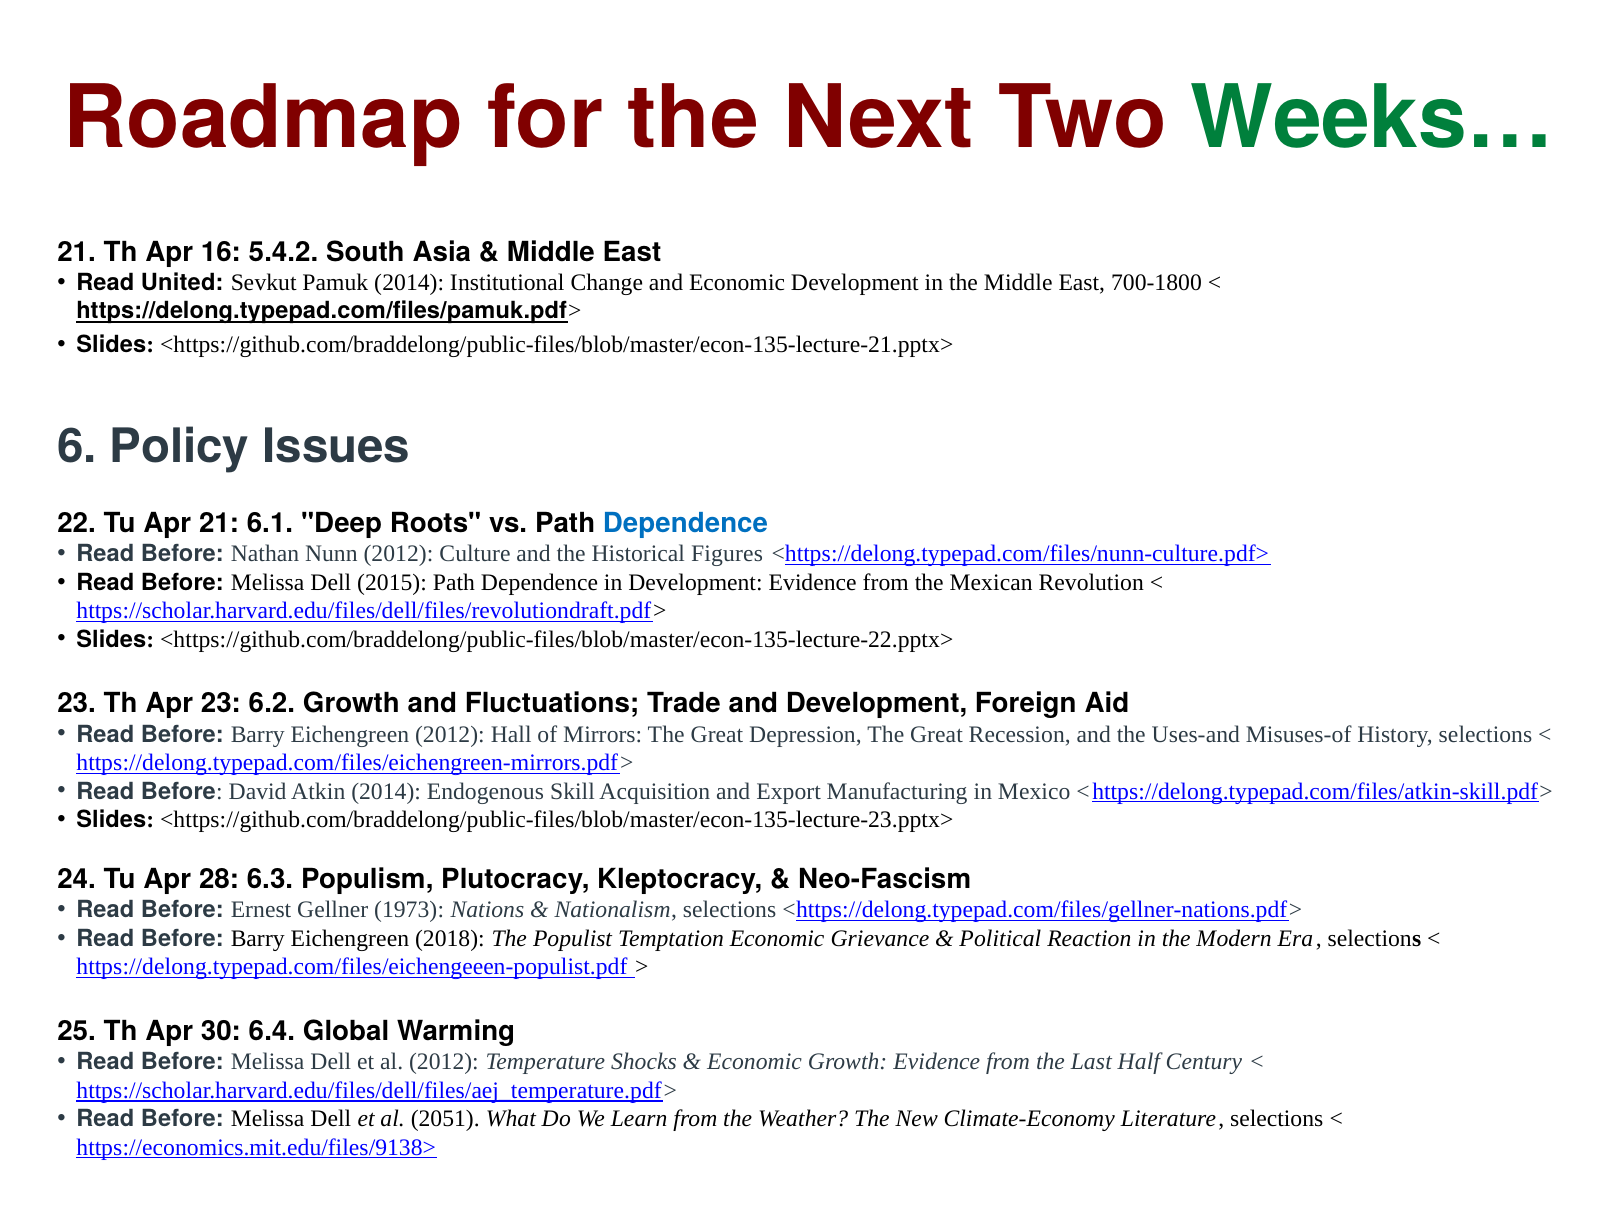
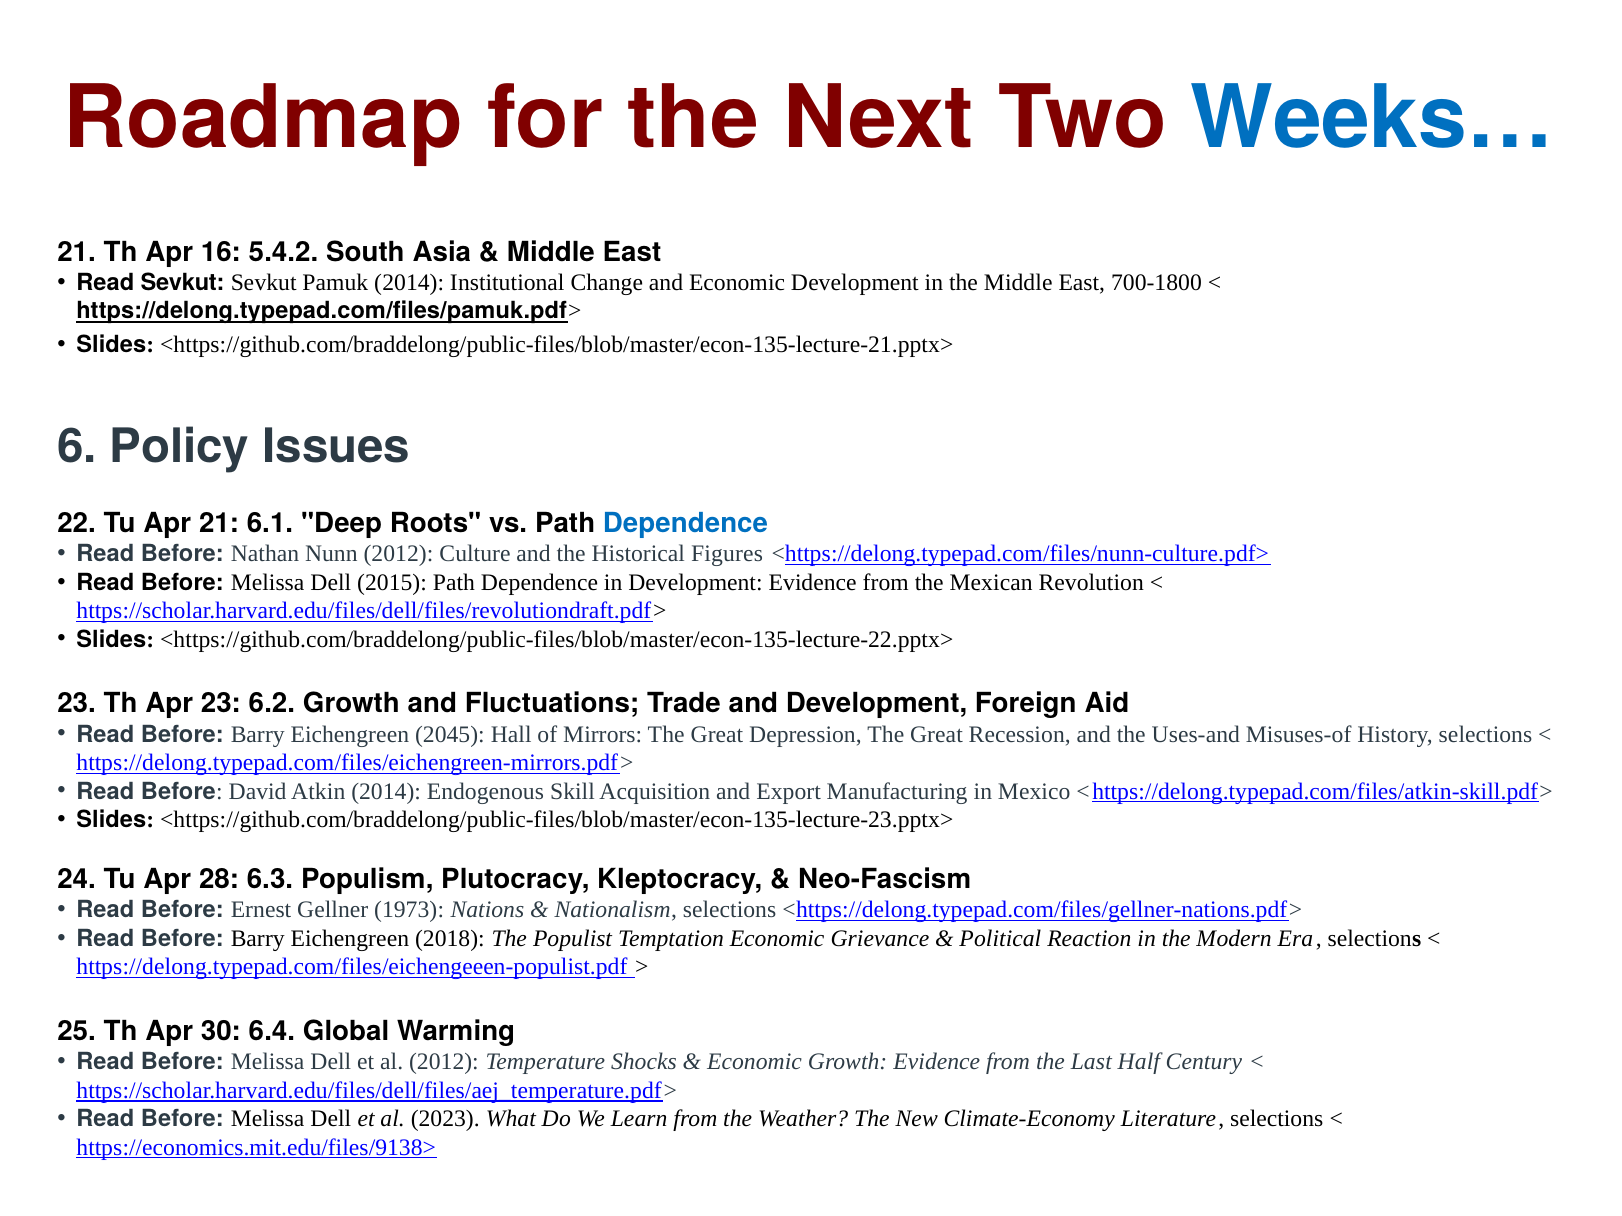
Weeks… colour: green -> blue (1372, 119)
Read United: United -> Sevkut (183, 283)
Eichengreen 2012: 2012 -> 2045 (450, 735)
2051: 2051 -> 2023 (445, 1119)
